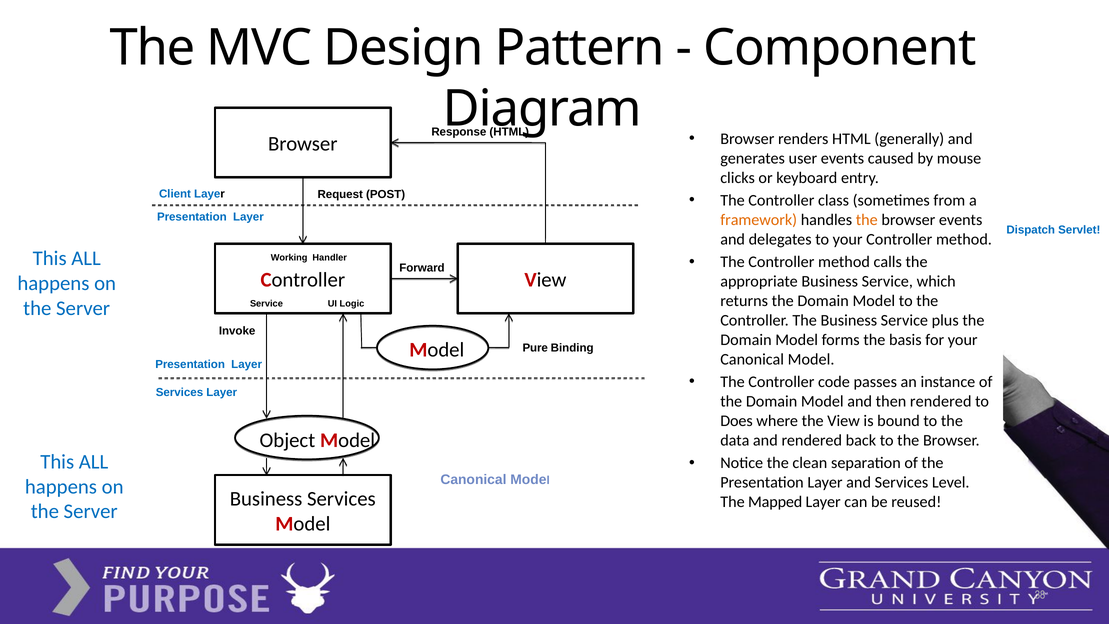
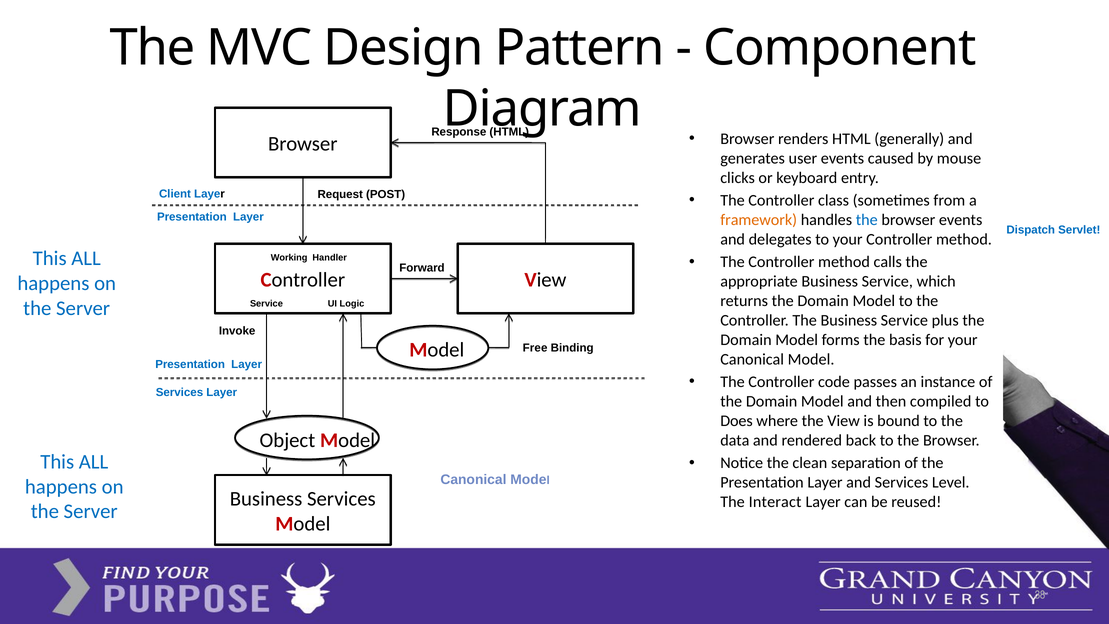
the colour: orange -> blue (867, 220)
Pure: Pure -> Free (535, 348)
then rendered: rendered -> compiled (941, 401)
Mapped: Mapped -> Interact (775, 502)
